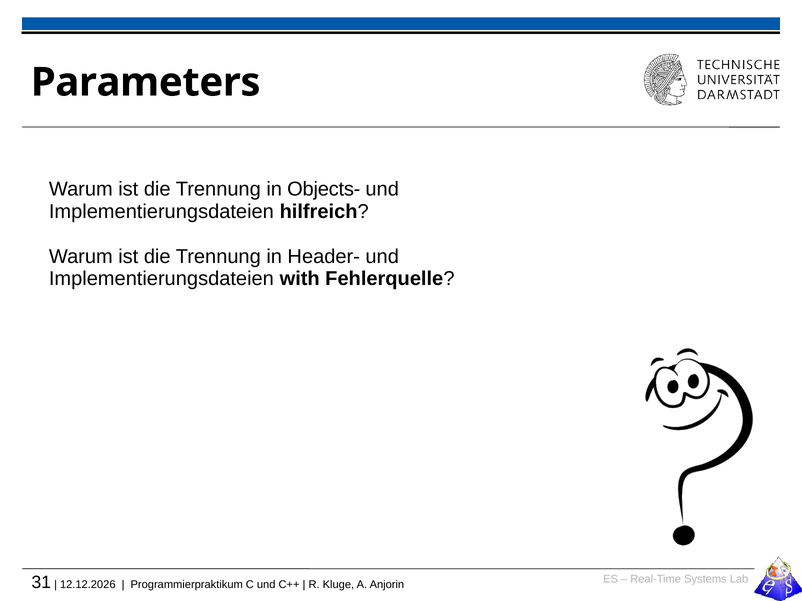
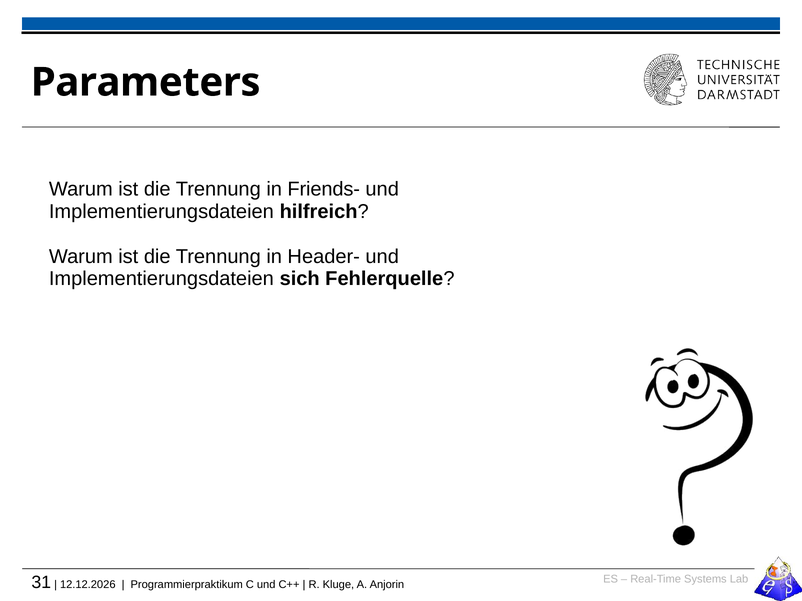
Objects-: Objects- -> Friends- (324, 190)
with: with -> sich (300, 279)
